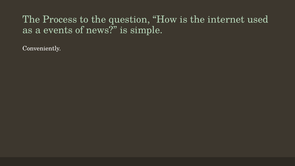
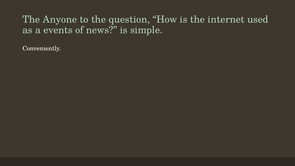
Process: Process -> Anyone (60, 19)
